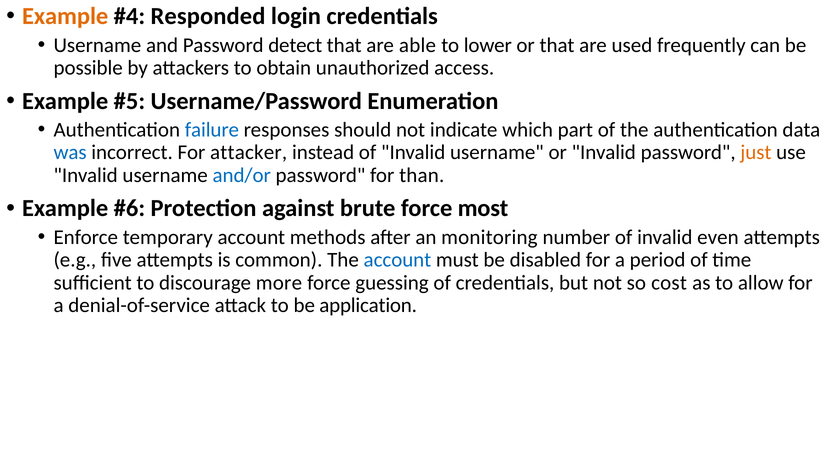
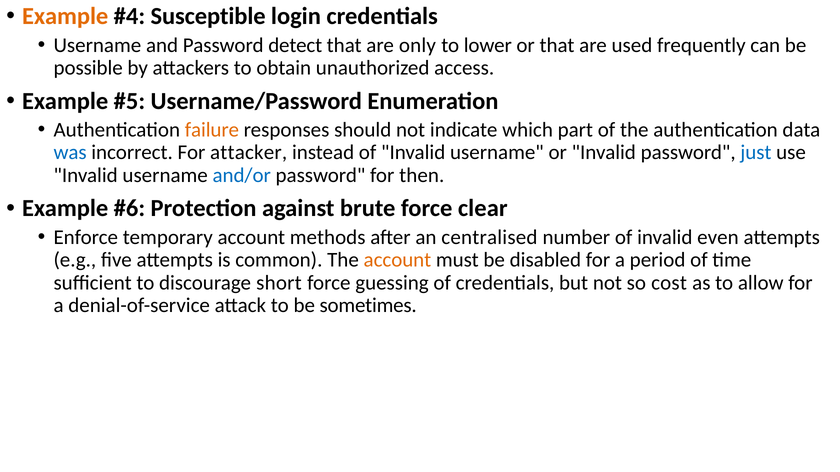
Responded: Responded -> Susceptible (208, 16)
able: able -> only (417, 45)
failure colour: blue -> orange (212, 130)
just colour: orange -> blue (756, 153)
than: than -> then (422, 175)
most: most -> clear (483, 209)
monitoring: monitoring -> centralised (489, 238)
account colour: blue -> orange (397, 260)
more: more -> short (279, 283)
application: application -> sometimes (368, 306)
